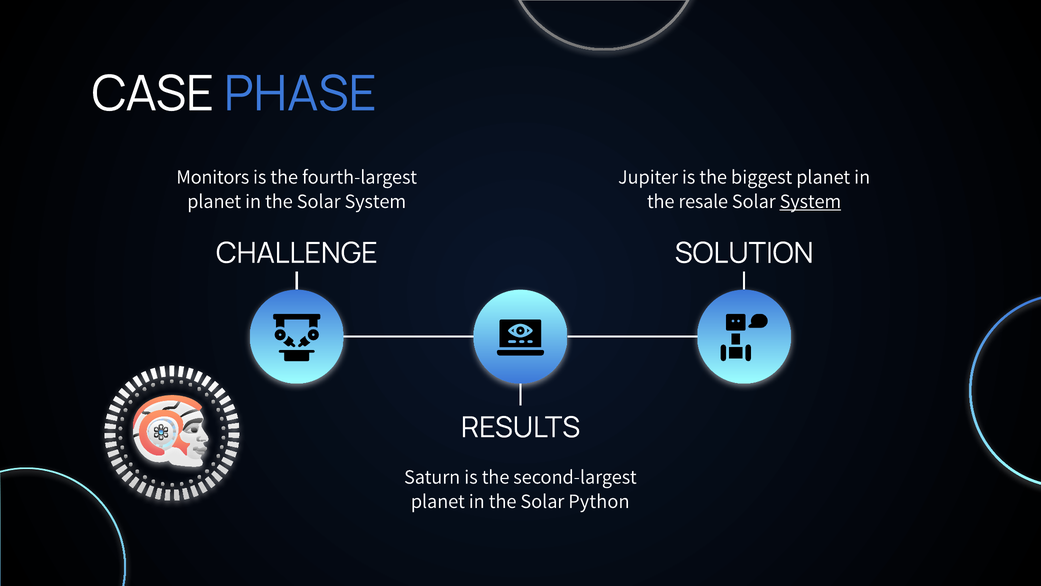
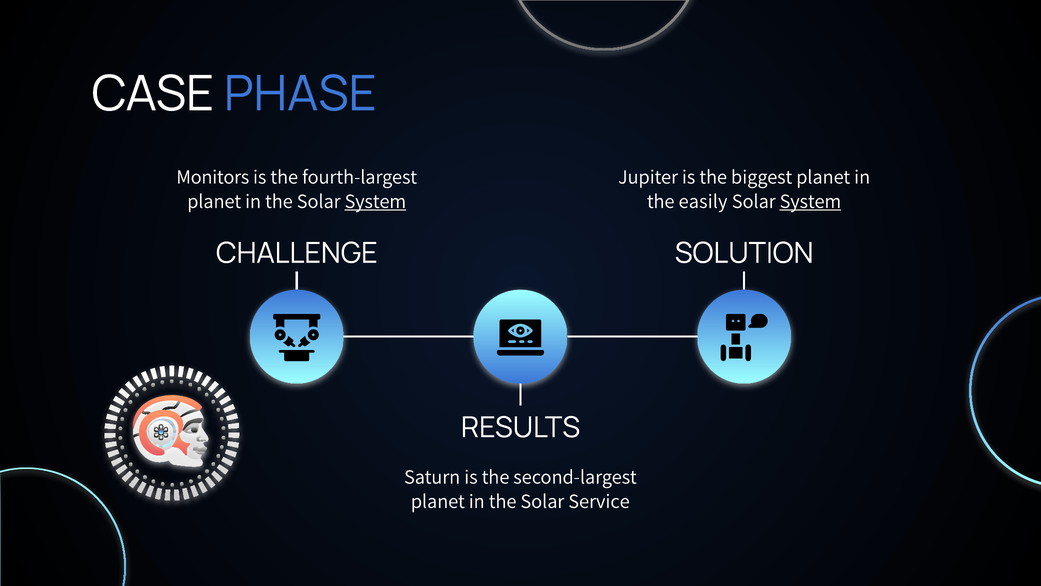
System underline: none -> present (375, 201)
resale: resale -> easily (703, 201)
Python: Python -> Service (599, 501)
